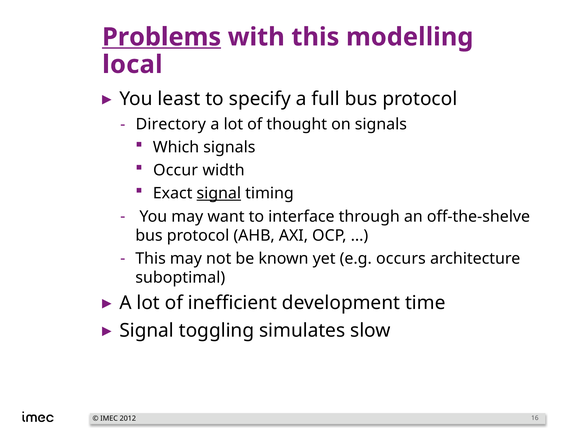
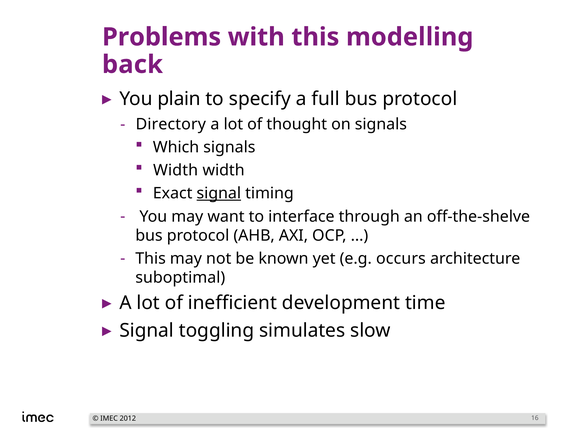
Problems underline: present -> none (162, 37)
local: local -> back (132, 65)
least: least -> plain (179, 99)
Occur: Occur -> Width (176, 171)
